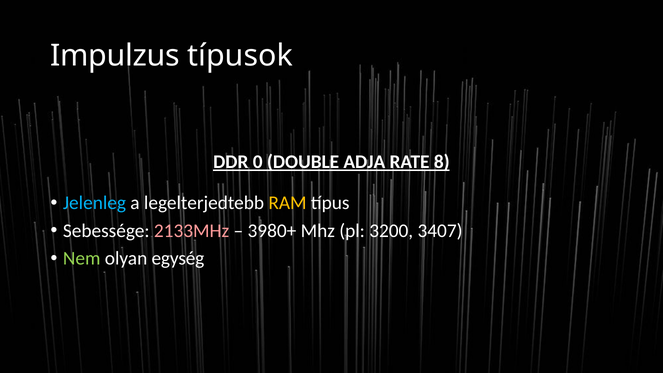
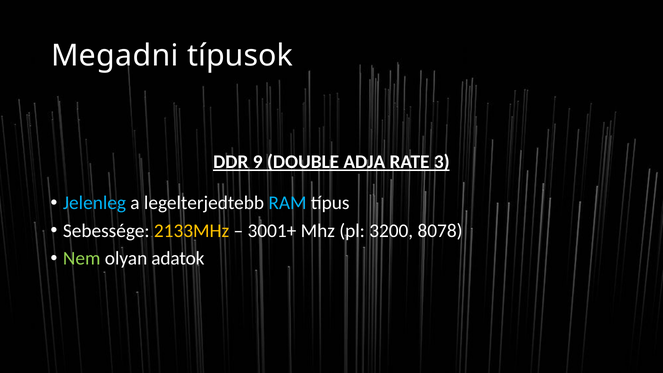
Impulzus: Impulzus -> Megadni (115, 56)
0: 0 -> 9 (258, 162)
8: 8 -> 3 (442, 162)
RAM colour: yellow -> light blue (288, 203)
2133MHz colour: pink -> yellow (192, 231)
3980+: 3980+ -> 3001+ (272, 231)
3407: 3407 -> 8078 (440, 231)
egység: egység -> adatok (178, 258)
